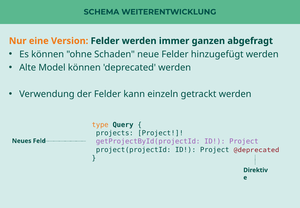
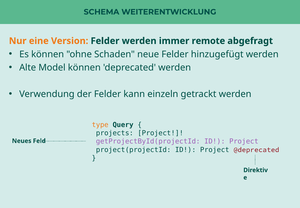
ganzen: ganzen -> remote (208, 41)
